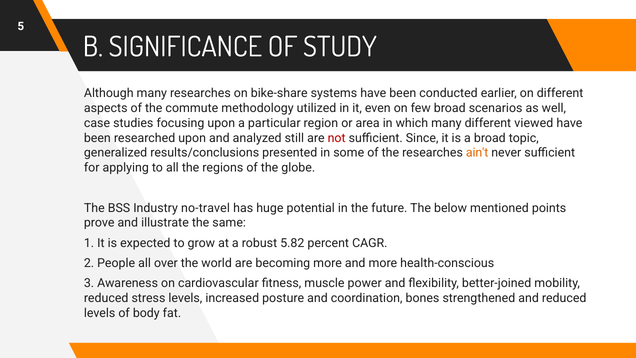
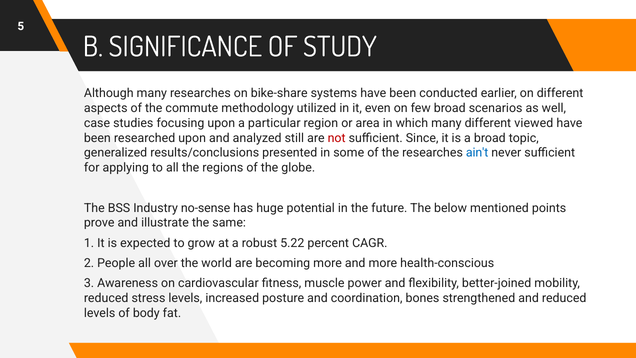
ain't colour: orange -> blue (477, 153)
no-travel: no-travel -> no-sense (206, 208)
5.82: 5.82 -> 5.22 (292, 243)
